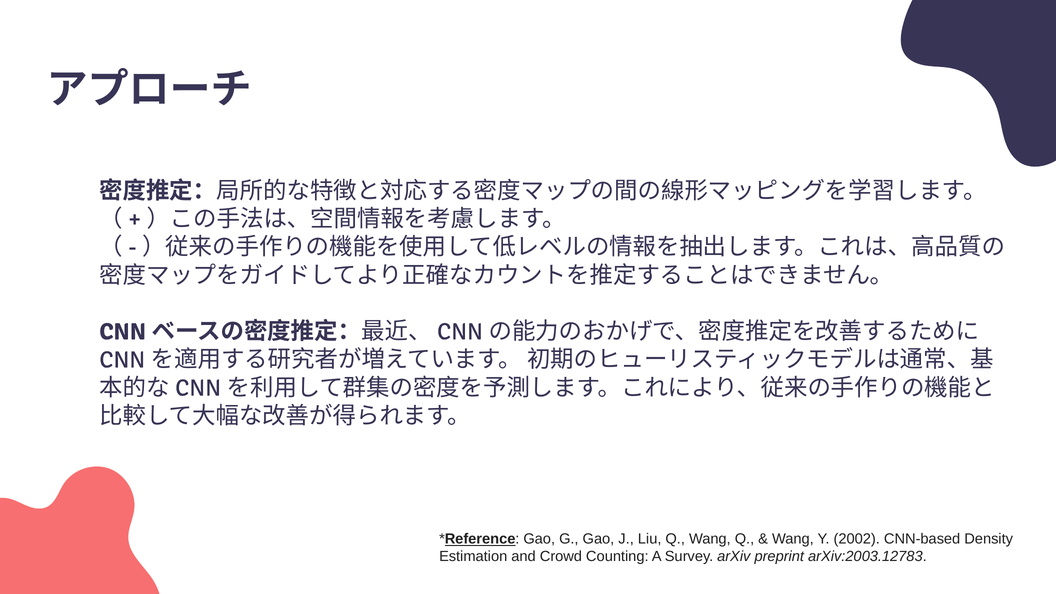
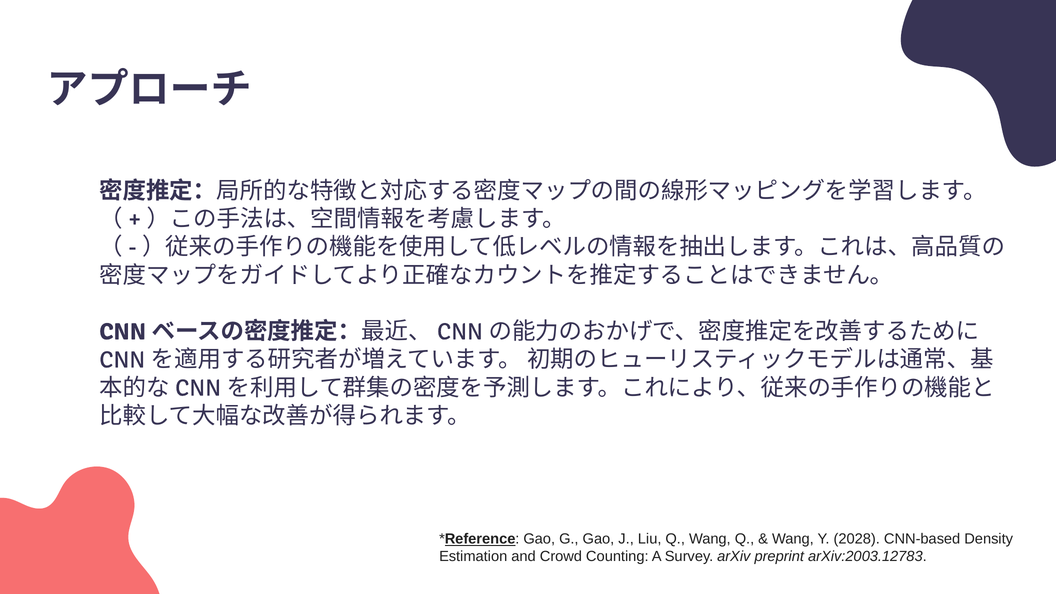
2002: 2002 -> 2028 (857, 539)
